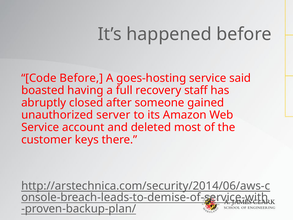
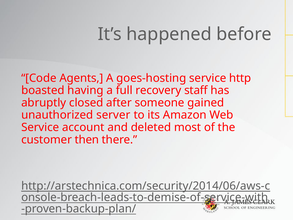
Code Before: Before -> Agents (81, 78)
said: said -> http (240, 78)
keys: keys -> then (87, 140)
